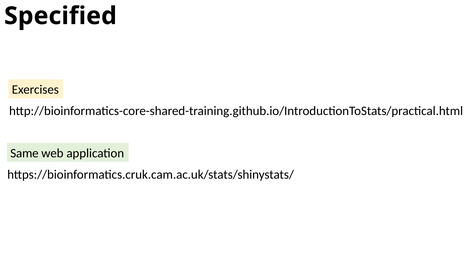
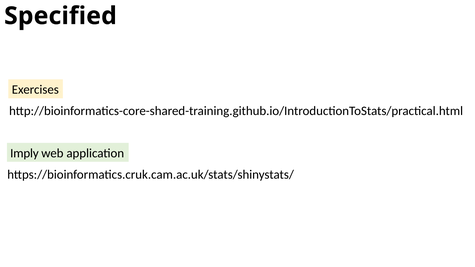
Same: Same -> Imply (24, 153)
